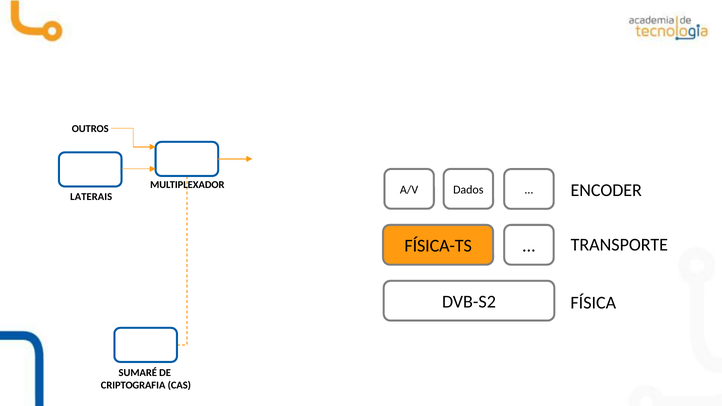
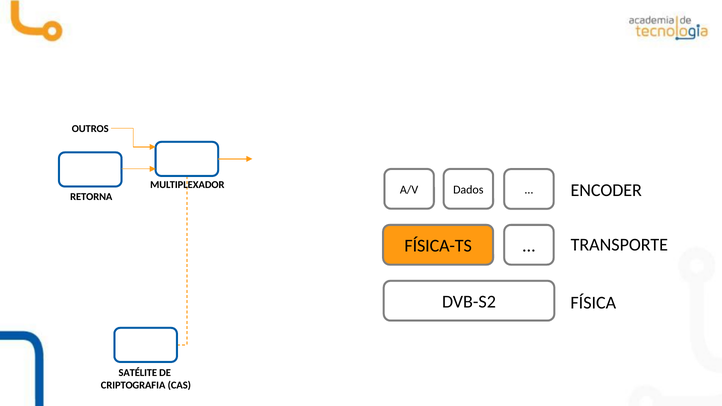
LATERAIS: LATERAIS -> RETORNA (91, 197)
SUMARÉ: SUMARÉ -> SATÉLITE (138, 373)
